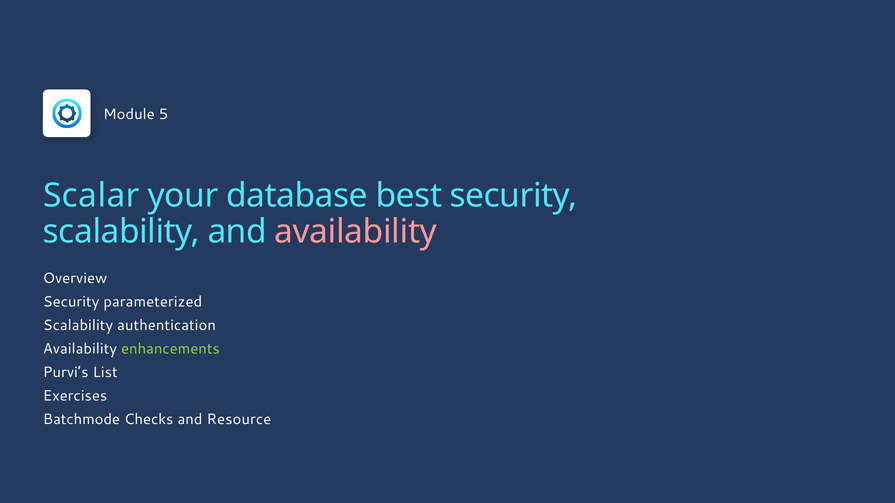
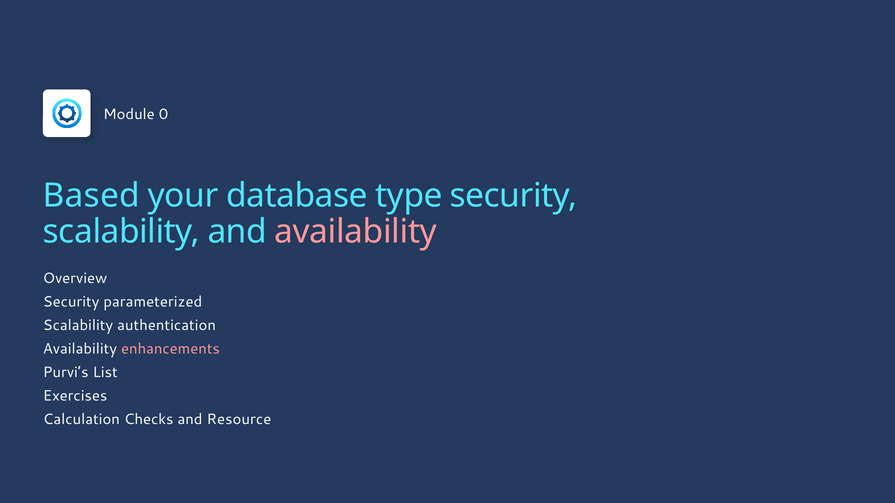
5: 5 -> 0 (163, 114)
Scalar: Scalar -> Based (91, 196)
best: best -> type (409, 196)
enhancements colour: light green -> pink (170, 349)
Batchmode: Batchmode -> Calculation (81, 420)
